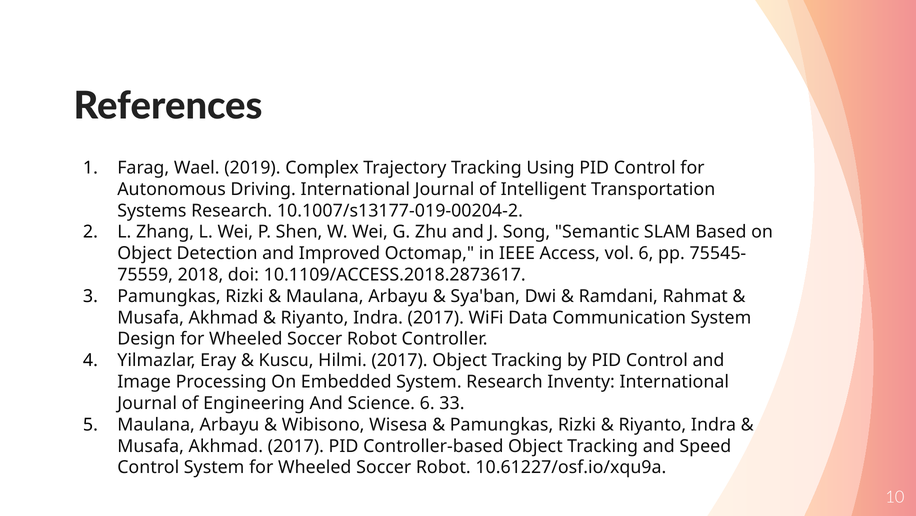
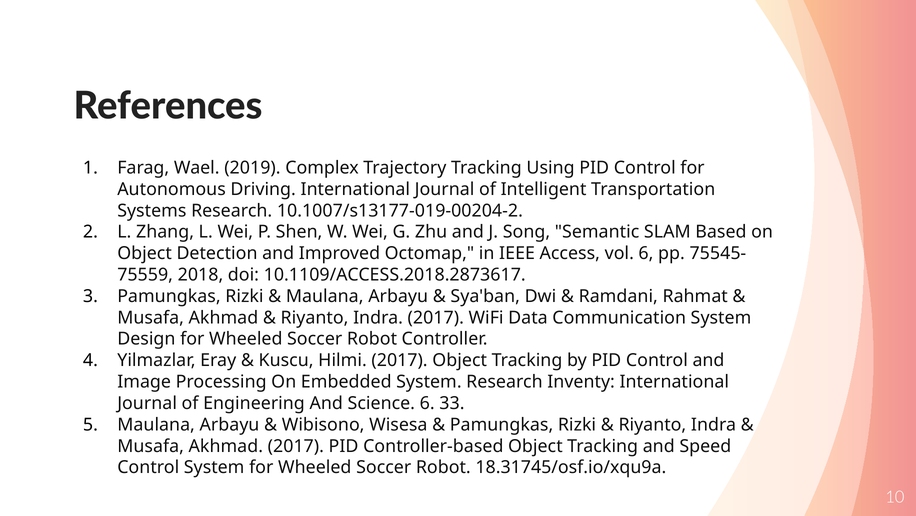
10.61227/osf.io/xqu9a: 10.61227/osf.io/xqu9a -> 18.31745/osf.io/xqu9a (571, 467)
